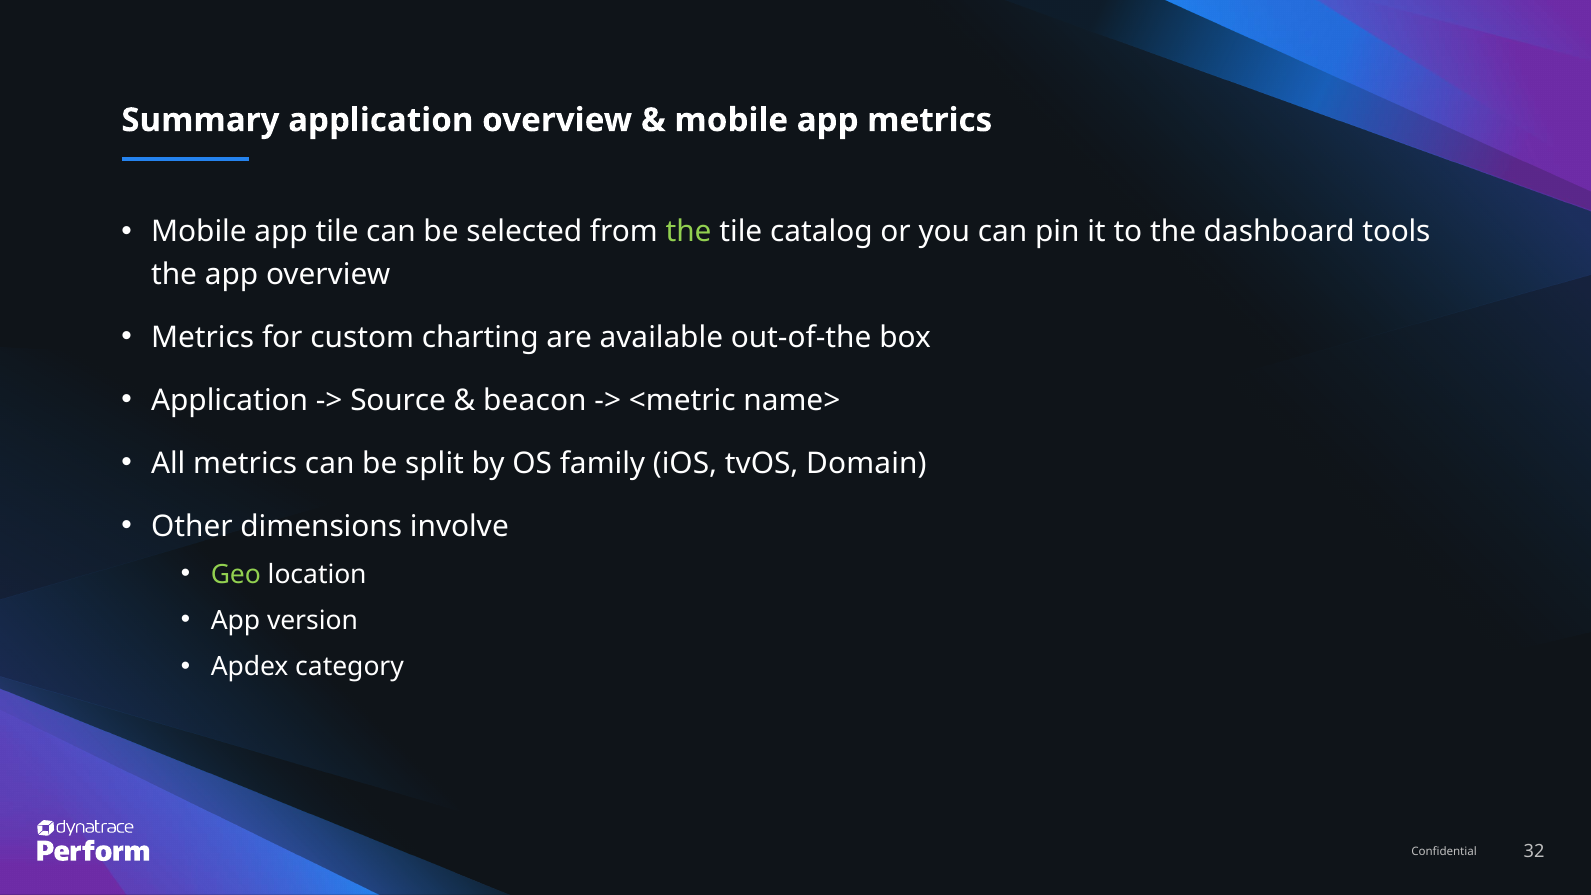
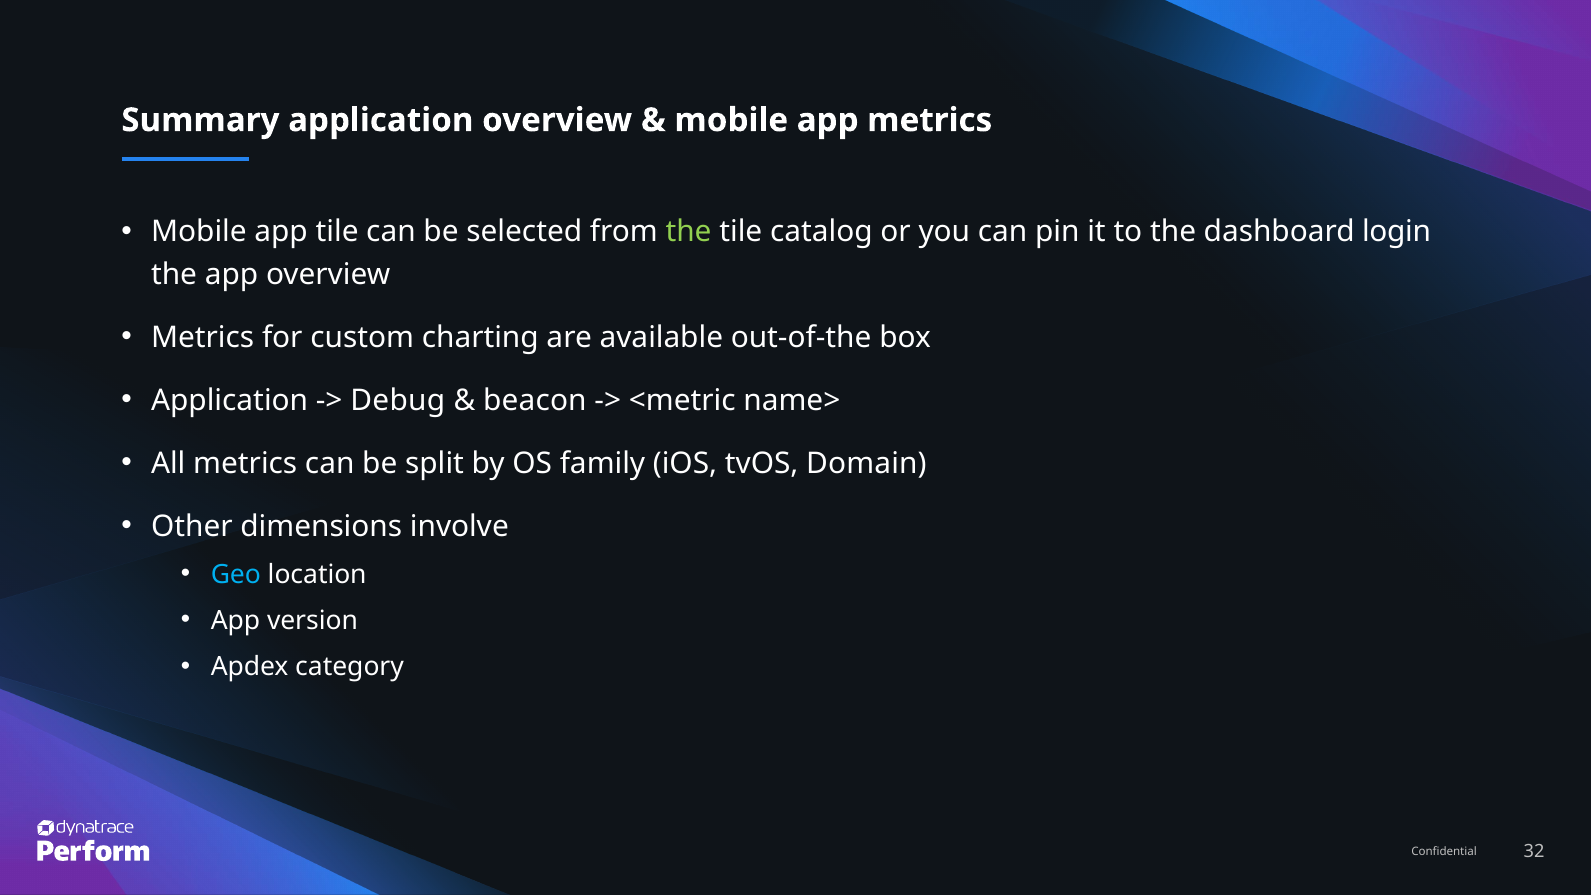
tools: tools -> login (1397, 232)
Source: Source -> Debug (398, 401)
Geo colour: light green -> light blue (236, 574)
